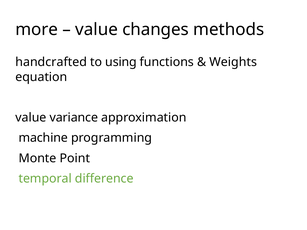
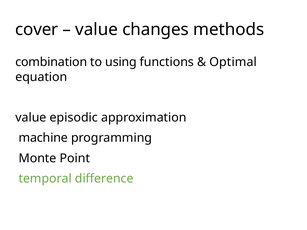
more: more -> cover (37, 30)
handcrafted: handcrafted -> combination (51, 62)
Weights: Weights -> Optimal (233, 62)
variance: variance -> episodic (74, 118)
